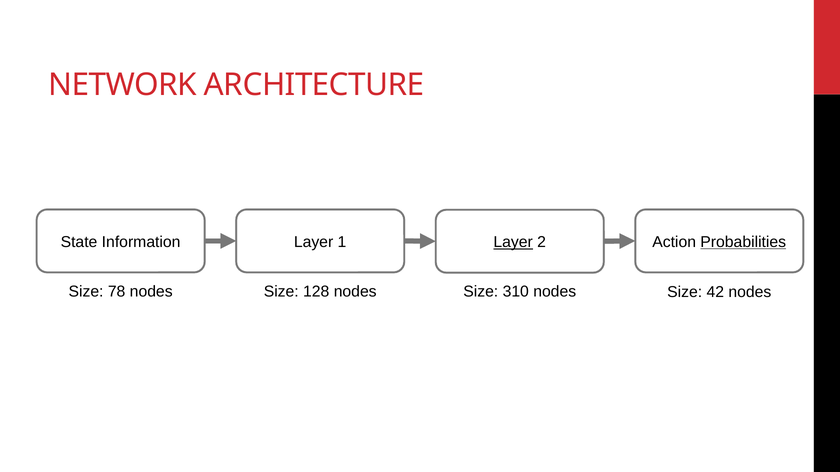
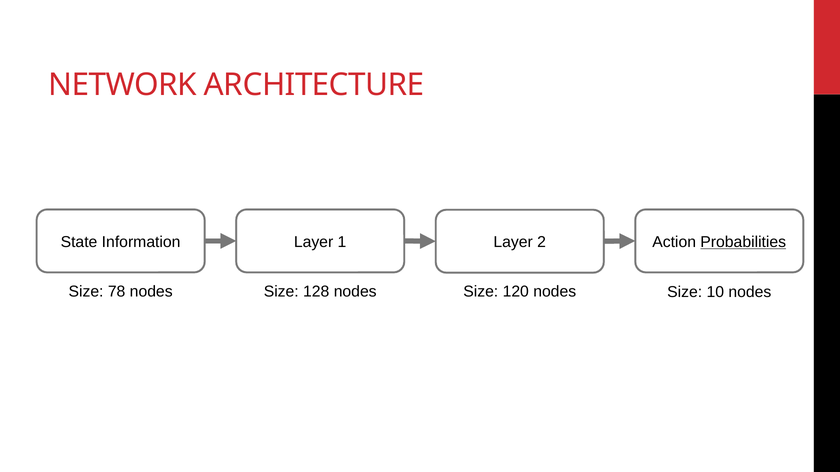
Layer underline: present -> none (513, 243)
310: 310 -> 120 (516, 292)
42: 42 -> 10 (715, 292)
